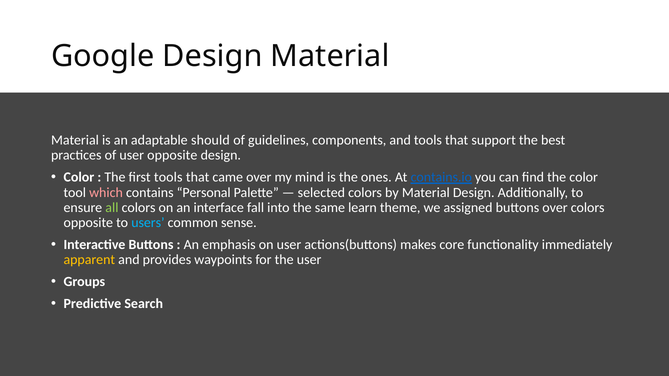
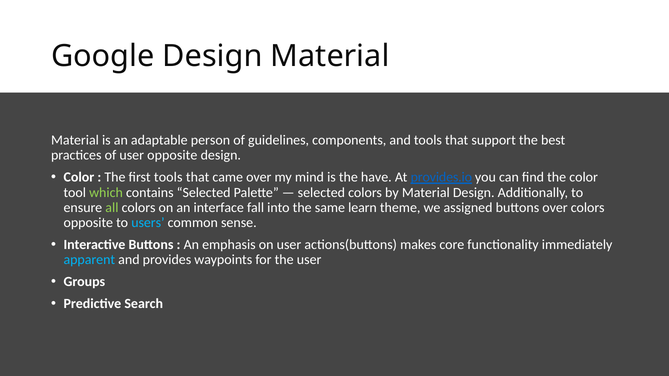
should: should -> person (210, 140)
ones: ones -> have (376, 177)
contains.io: contains.io -> provides.io (441, 177)
which colour: pink -> light green (106, 193)
contains Personal: Personal -> Selected (204, 193)
apparent colour: yellow -> light blue (89, 260)
